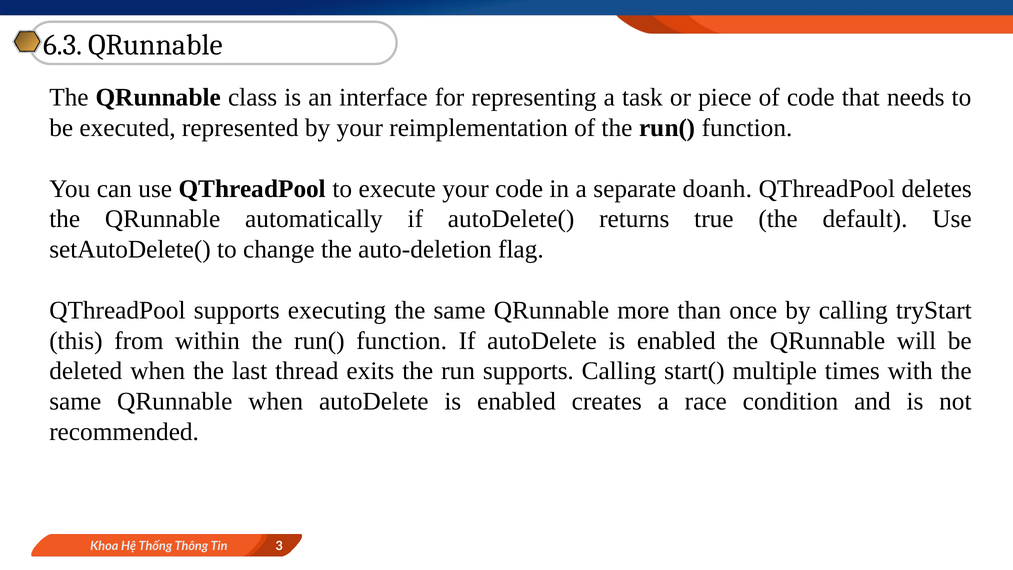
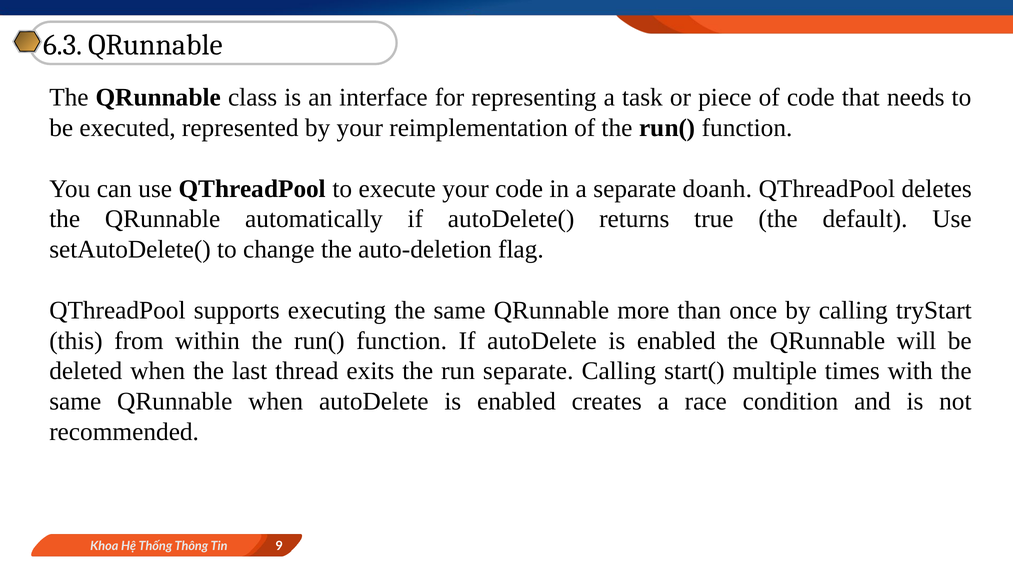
run supports: supports -> separate (528, 371)
3: 3 -> 9 (279, 546)
